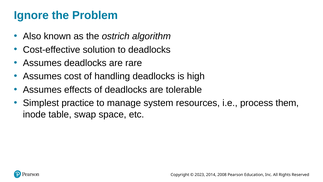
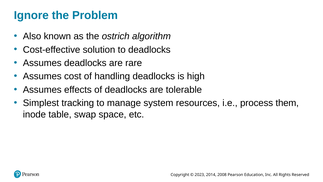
practice: practice -> tracking (78, 103)
